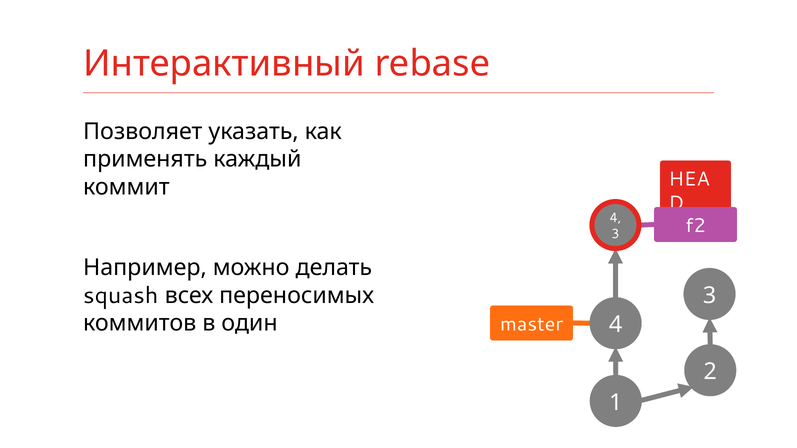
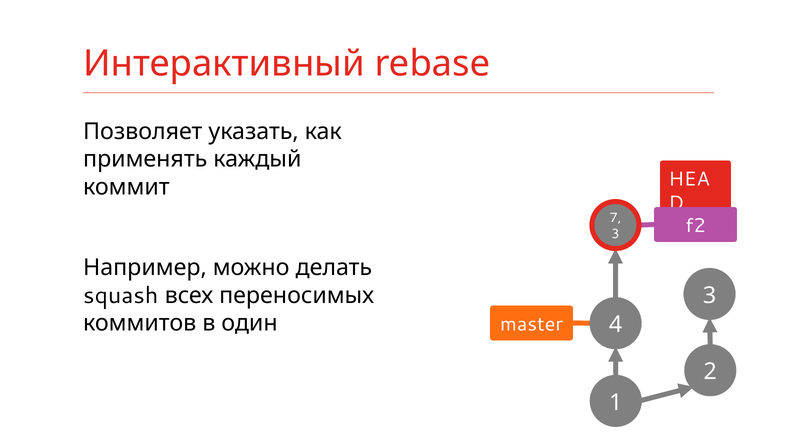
4: 4 -> 7 (615, 218)
